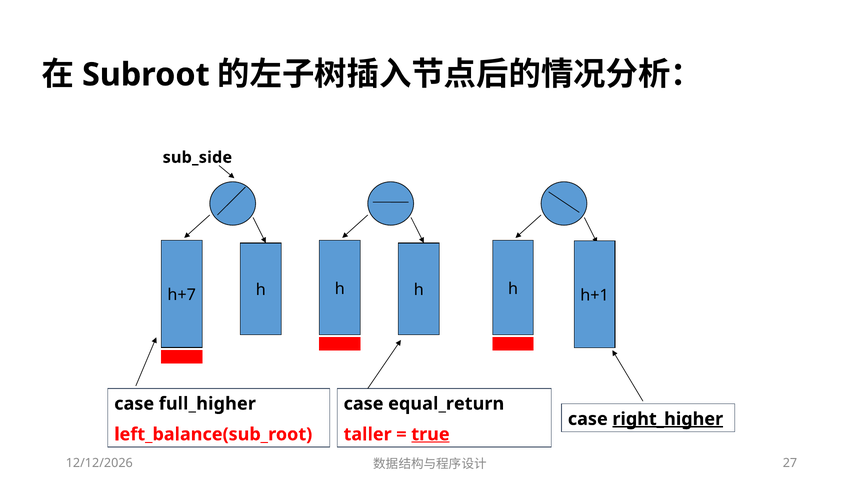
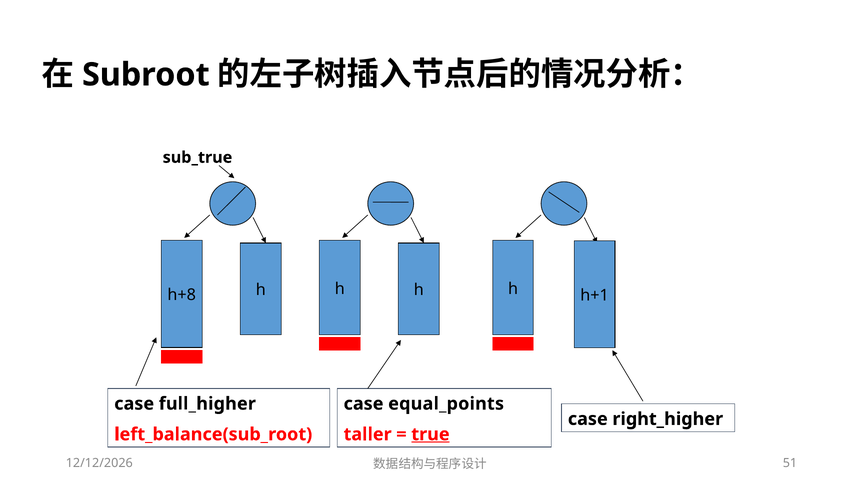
sub_side: sub_side -> sub_true (197, 157)
h+7: h+7 -> h+8 (182, 295)
equal_return: equal_return -> equal_points (446, 403)
right_higher underline: present -> none (668, 419)
27: 27 -> 51 (790, 463)
